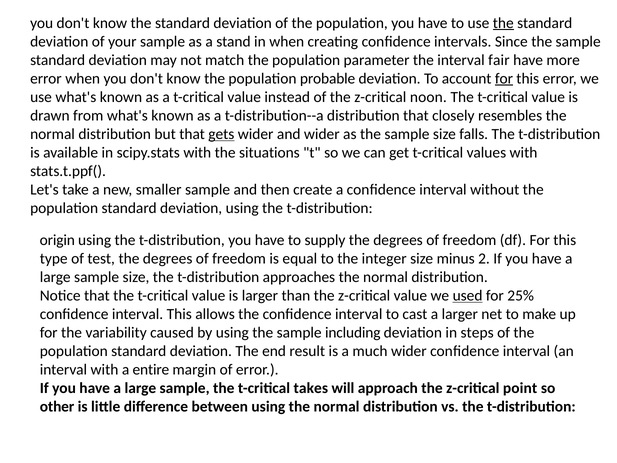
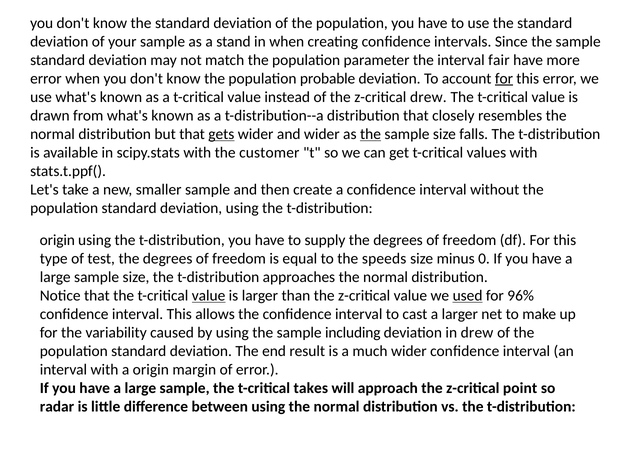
the underline: present -> none (503, 23)
z-critical noon: noon -> drew (428, 97)
the underline: none -> present (371, 134)
situations: situations -> customer (269, 153)
integer: integer -> speeds (384, 258)
2: 2 -> 0 (484, 258)
value underline: none -> present (209, 295)
25%: 25% -> 96% (521, 295)
in steps: steps -> drew (477, 332)
a entire: entire -> origin (151, 369)
other: other -> radar (57, 407)
